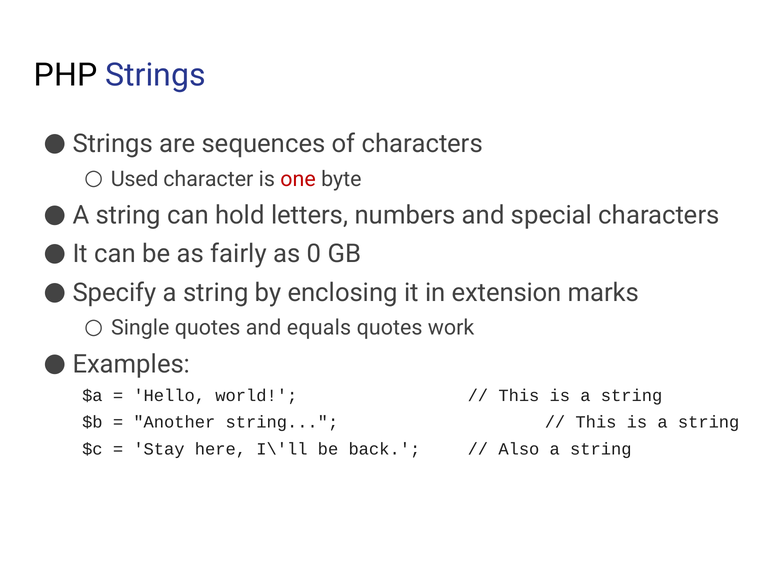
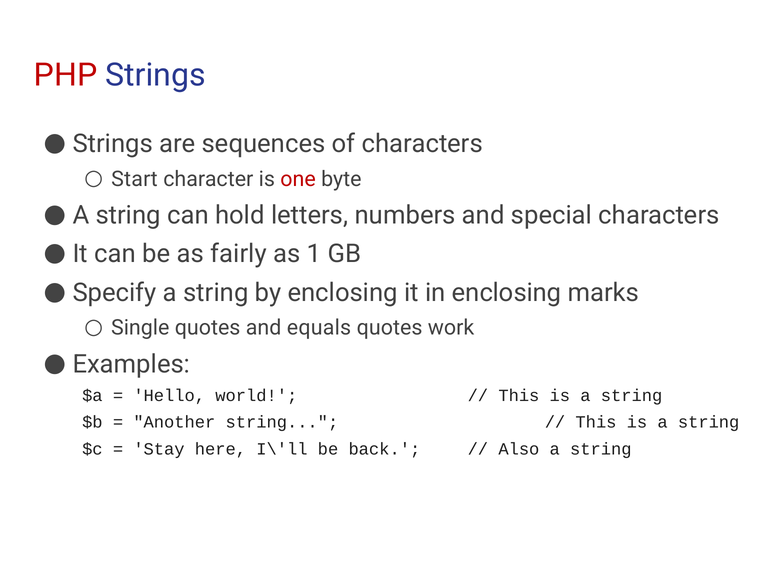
PHP colour: black -> red (66, 75)
Used: Used -> Start (134, 179)
0: 0 -> 1 (314, 254)
in extension: extension -> enclosing (507, 293)
